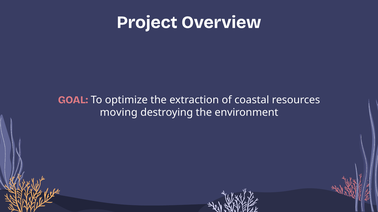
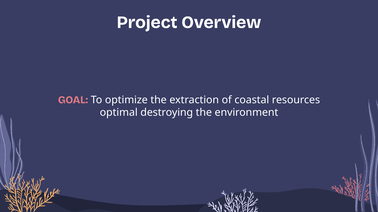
moving: moving -> optimal (119, 113)
